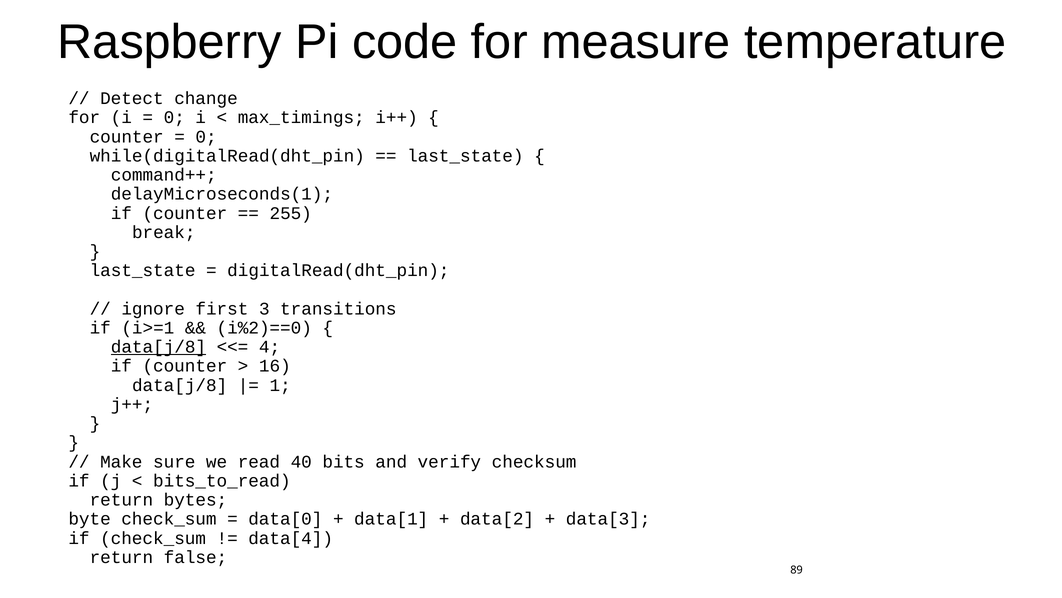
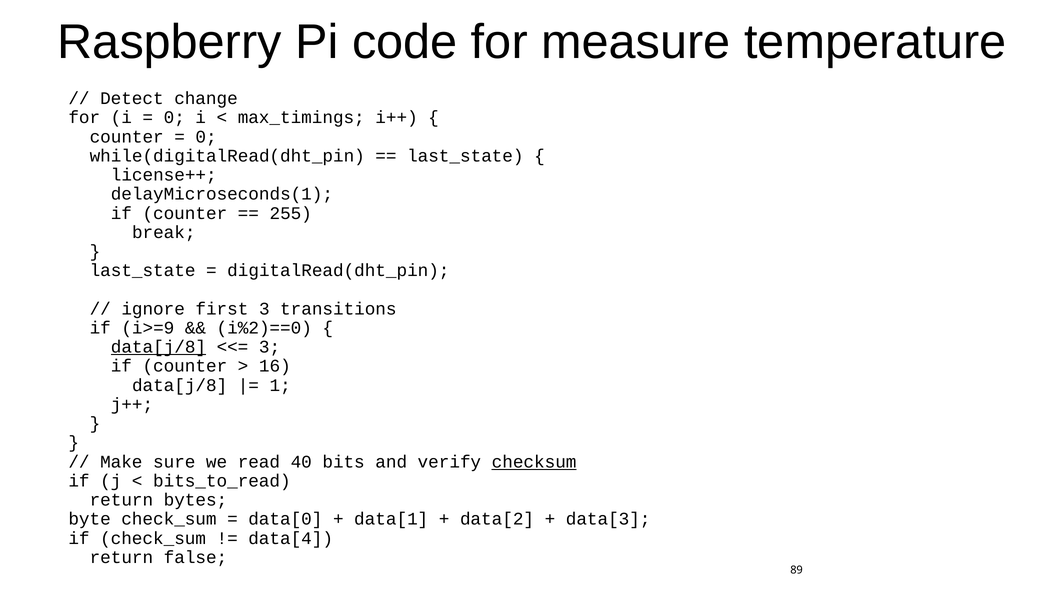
command++: command++ -> license++ (164, 175)
i>=1: i>=1 -> i>=9 (148, 328)
4: 4 -> 3 (270, 347)
checksum underline: none -> present (534, 461)
